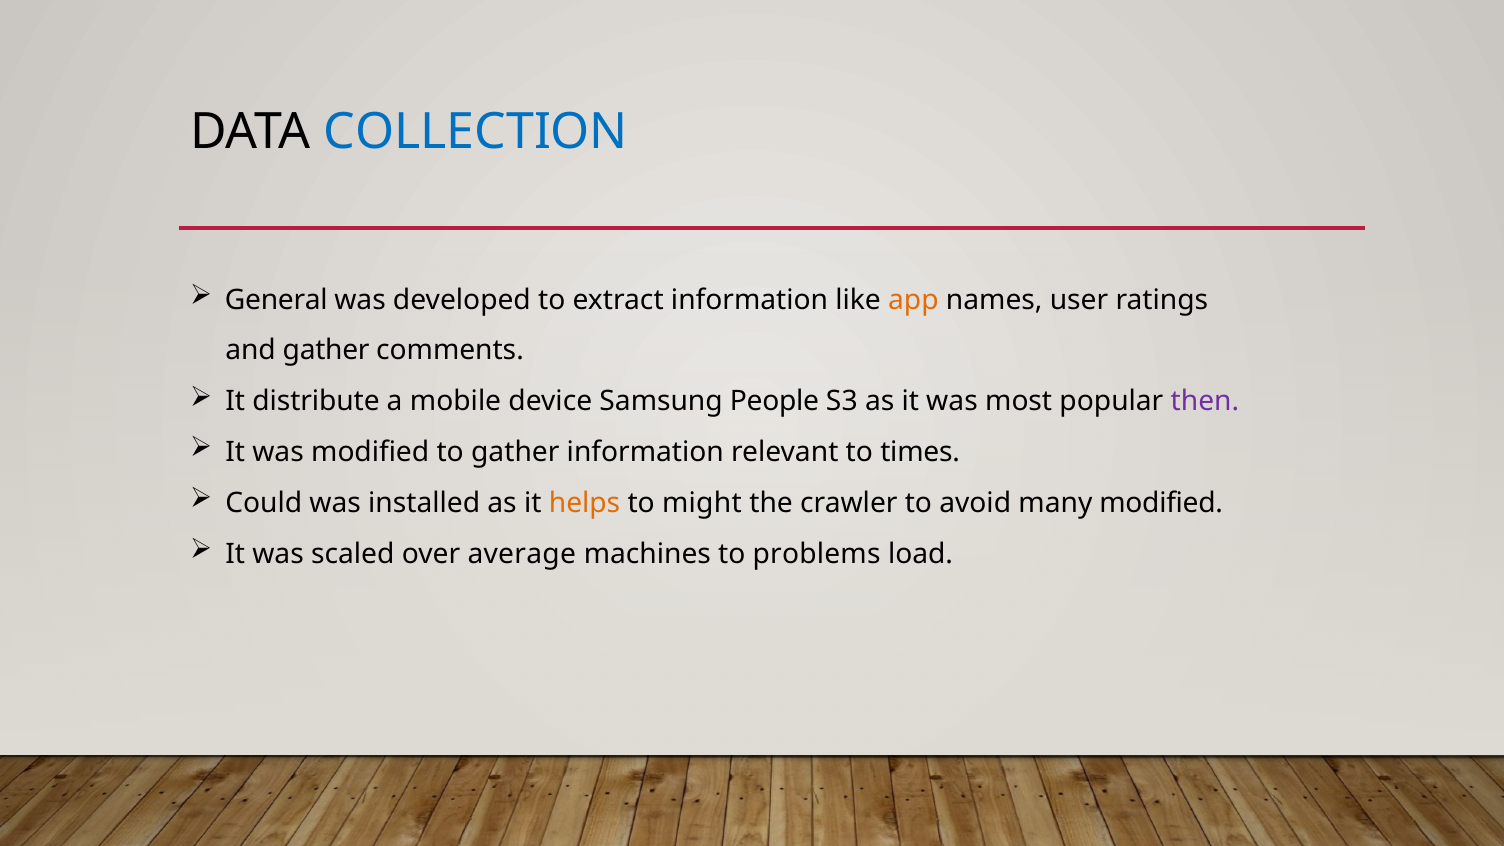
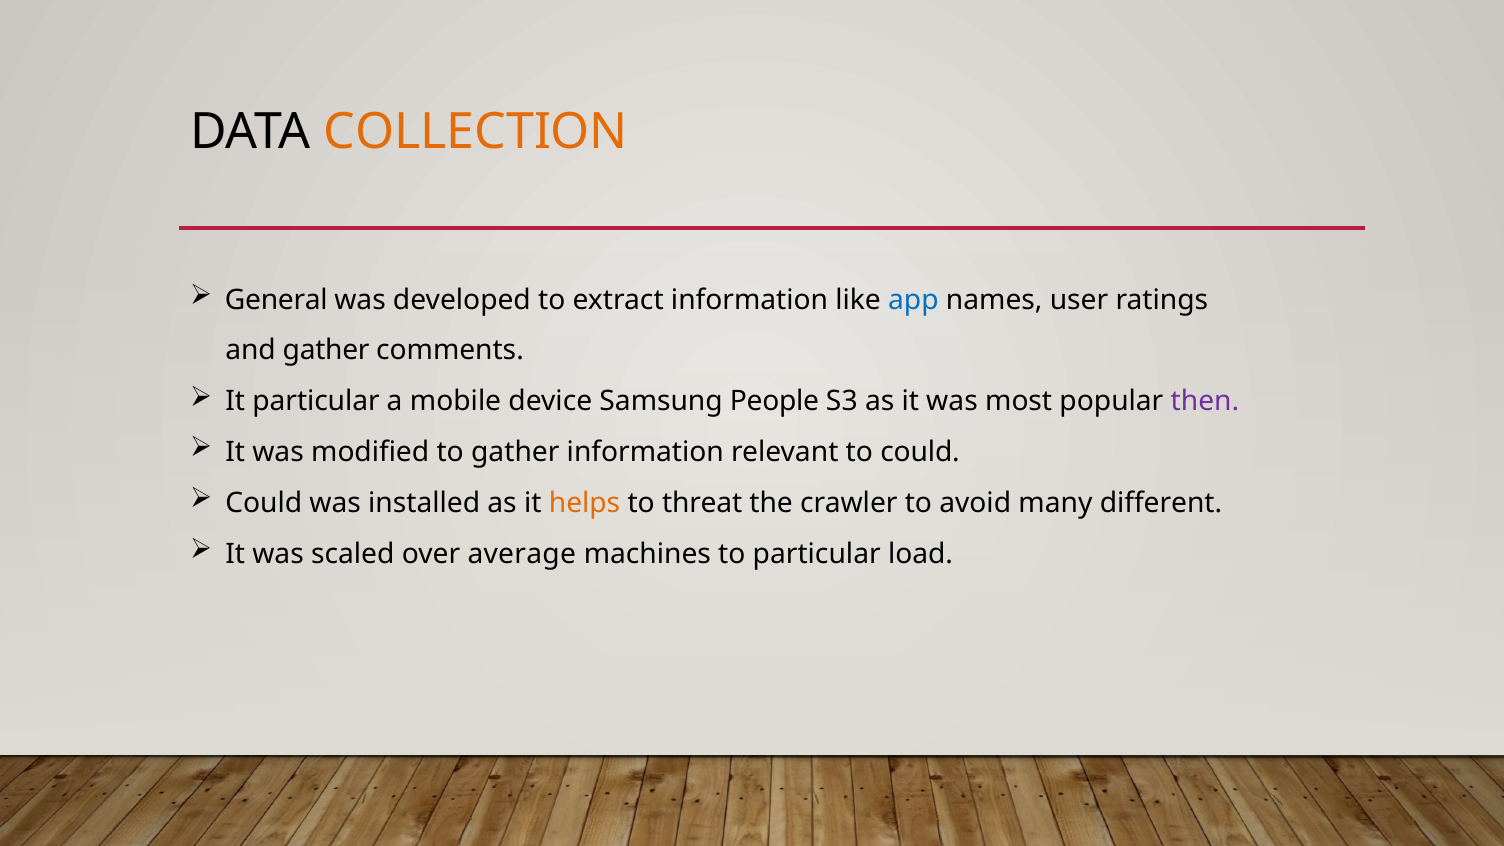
COLLECTION colour: blue -> orange (476, 132)
app colour: orange -> blue (913, 300)
It distribute: distribute -> particular (316, 401)
to times: times -> could (920, 452)
might: might -> threat (702, 503)
many modified: modified -> different (1161, 503)
to problems: problems -> particular (817, 554)
